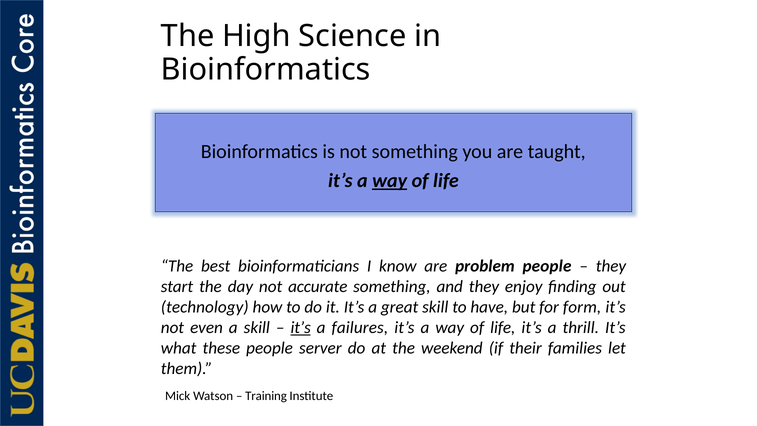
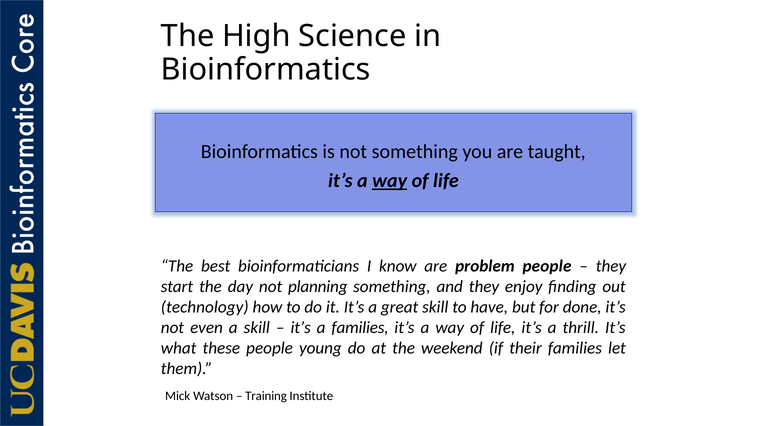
accurate: accurate -> planning (318, 286)
form: form -> done (582, 307)
it’s underline: present -> none (301, 327)
a failures: failures -> families (360, 327)
server: server -> young (320, 348)
